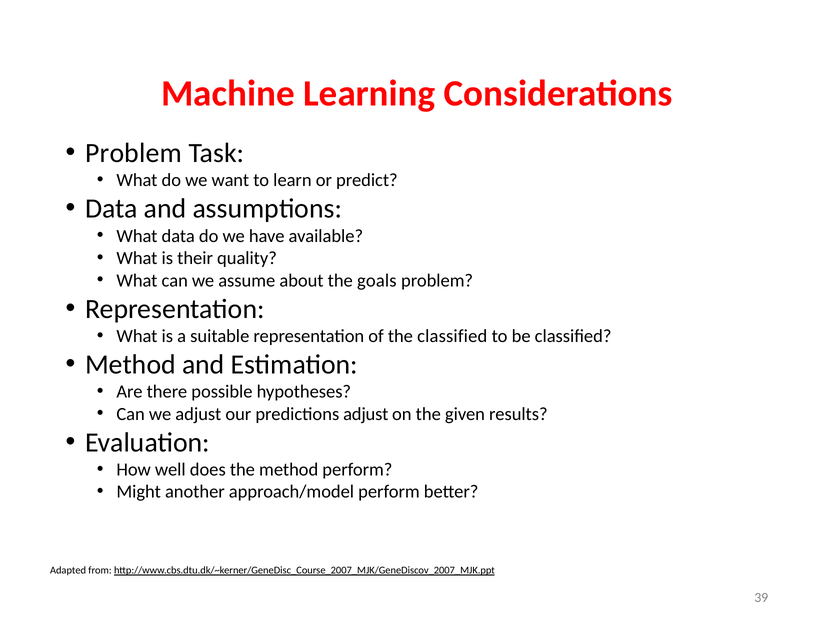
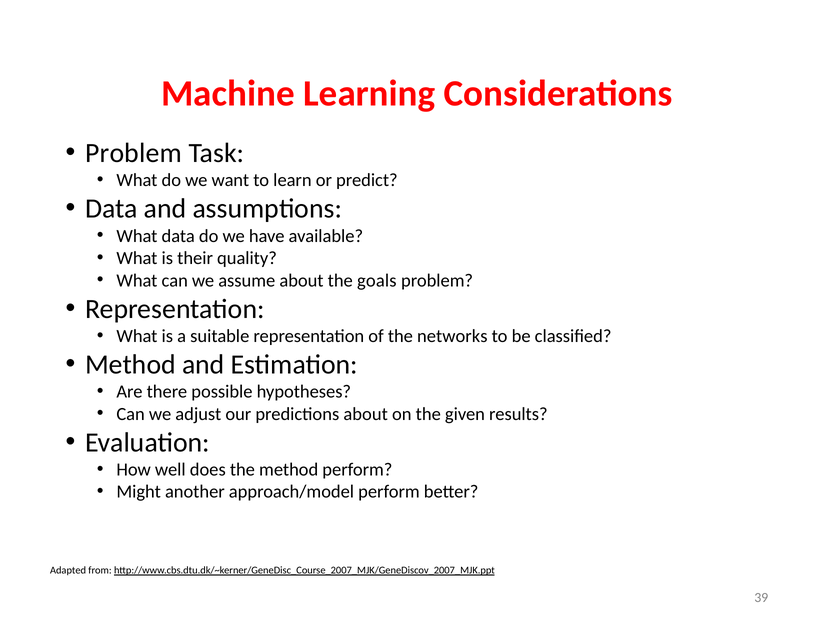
the classified: classified -> networks (452, 336)
predictions adjust: adjust -> about (366, 414)
